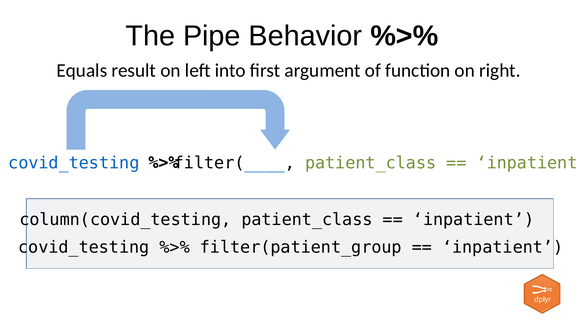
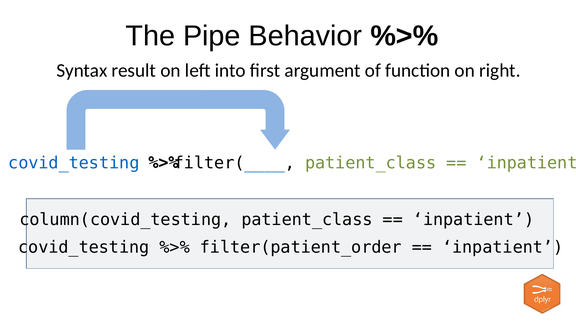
Equals: Equals -> Syntax (82, 70)
filter(patient_group: filter(patient_group -> filter(patient_order (301, 247)
